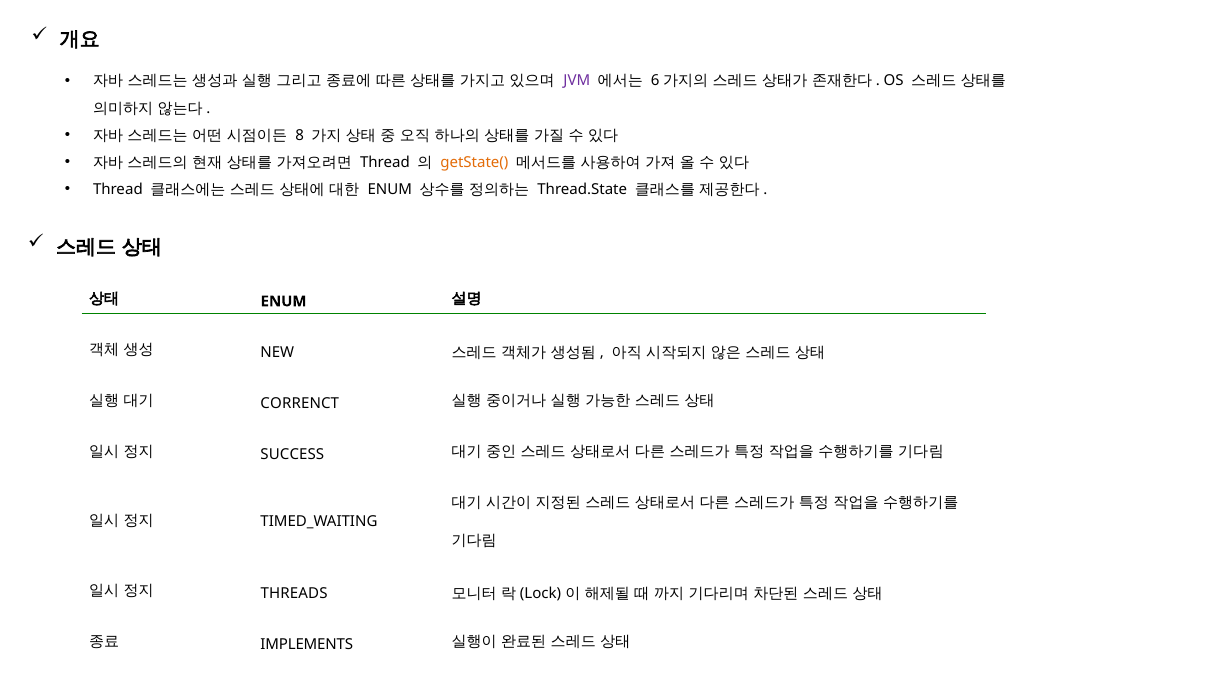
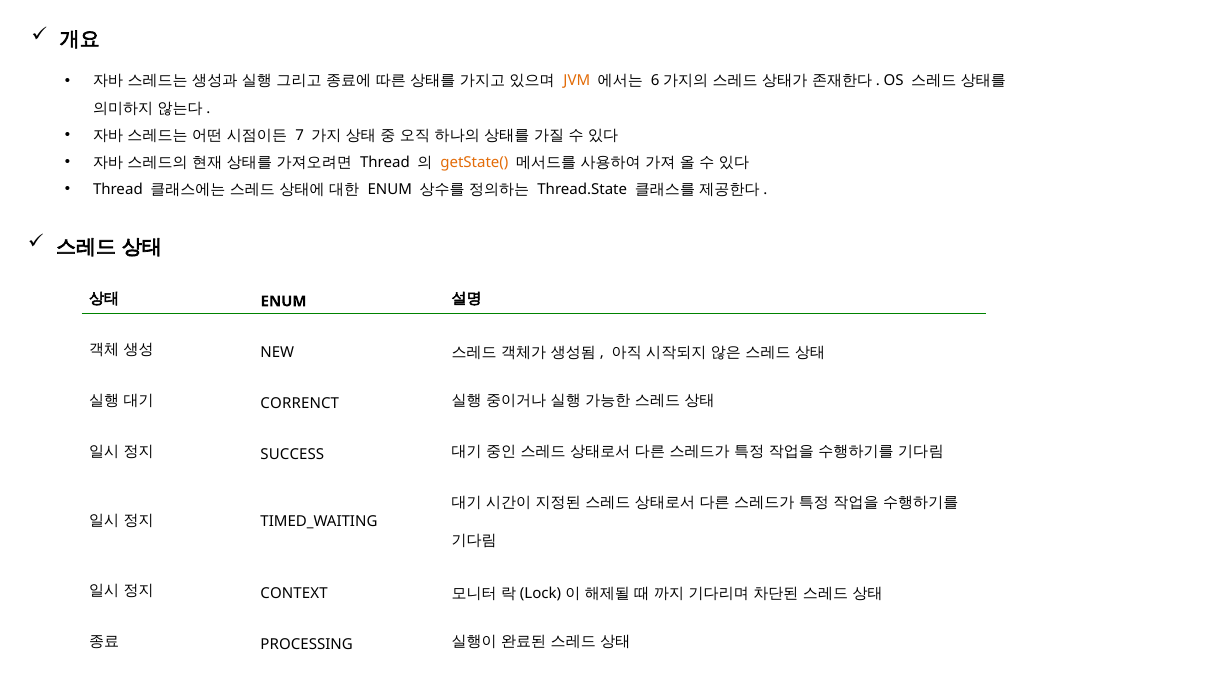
JVM colour: purple -> orange (577, 81)
8: 8 -> 7 (300, 135)
THREADS: THREADS -> CONTEXT (294, 593)
IMPLEMENTS: IMPLEMENTS -> PROCESSING (307, 645)
